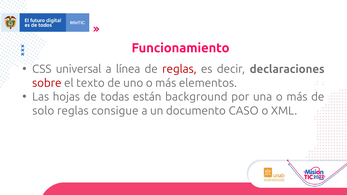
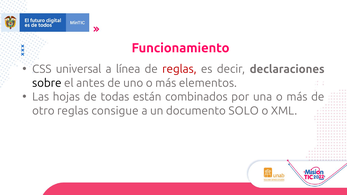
sobre colour: red -> black (47, 83)
texto: texto -> antes (90, 83)
background: background -> combinados (196, 97)
solo: solo -> otro (43, 111)
CASO: CASO -> SOLO (244, 111)
